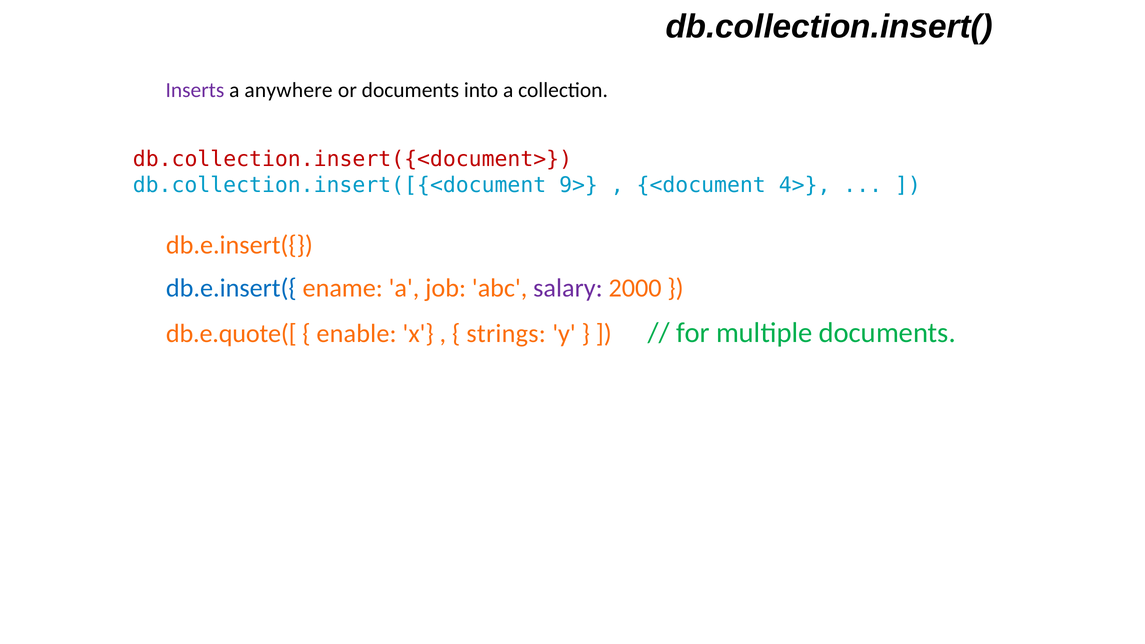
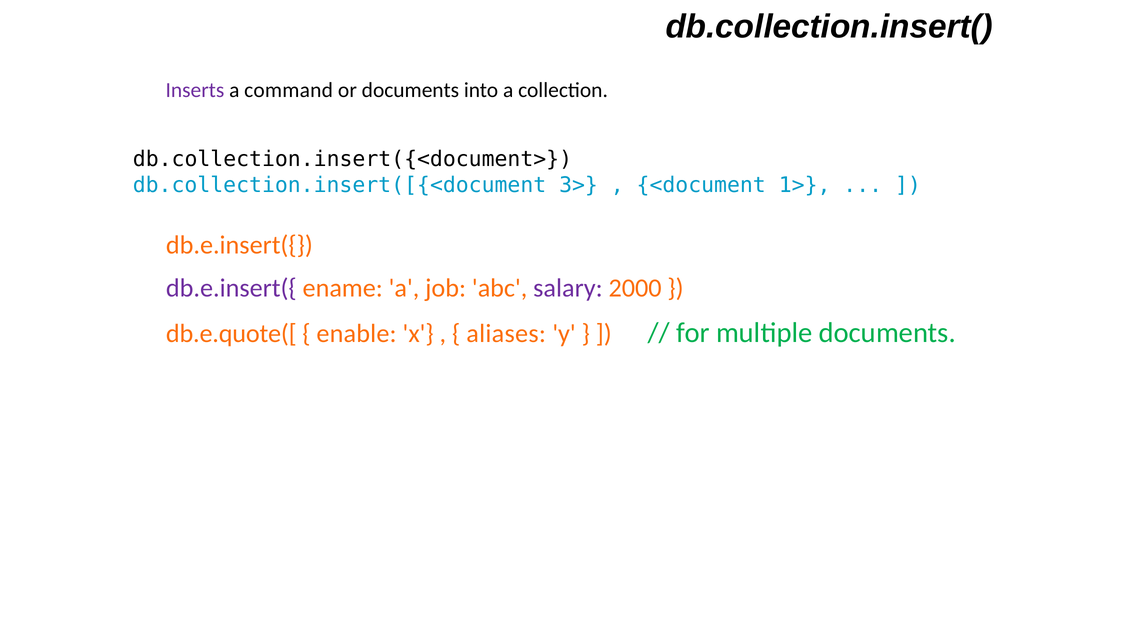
anywhere: anywhere -> command (289, 90)
db.collection.insert({<document> colour: red -> black (352, 159)
9>: 9> -> 3> (579, 185)
4>: 4> -> 1> (805, 185)
db.e.insert({ colour: blue -> purple (231, 288)
strings: strings -> aliases (506, 334)
